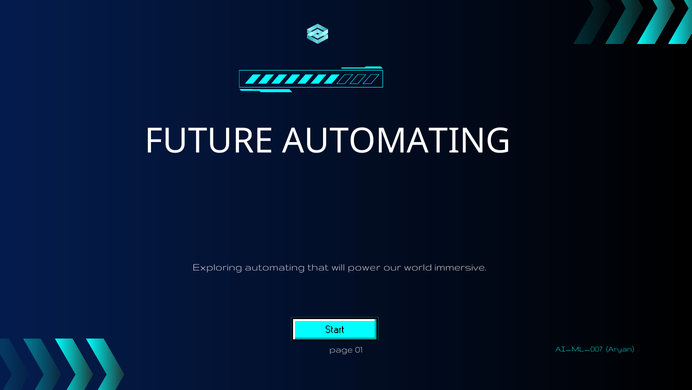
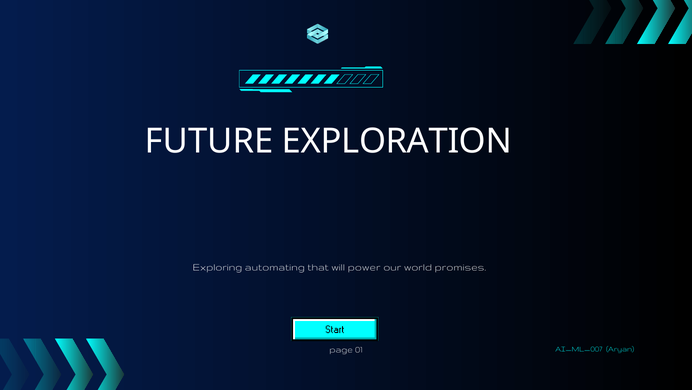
FUTURE AUTOMATING: AUTOMATING -> EXPLORATION (397, 141)
immersive: immersive -> promises (460, 266)
